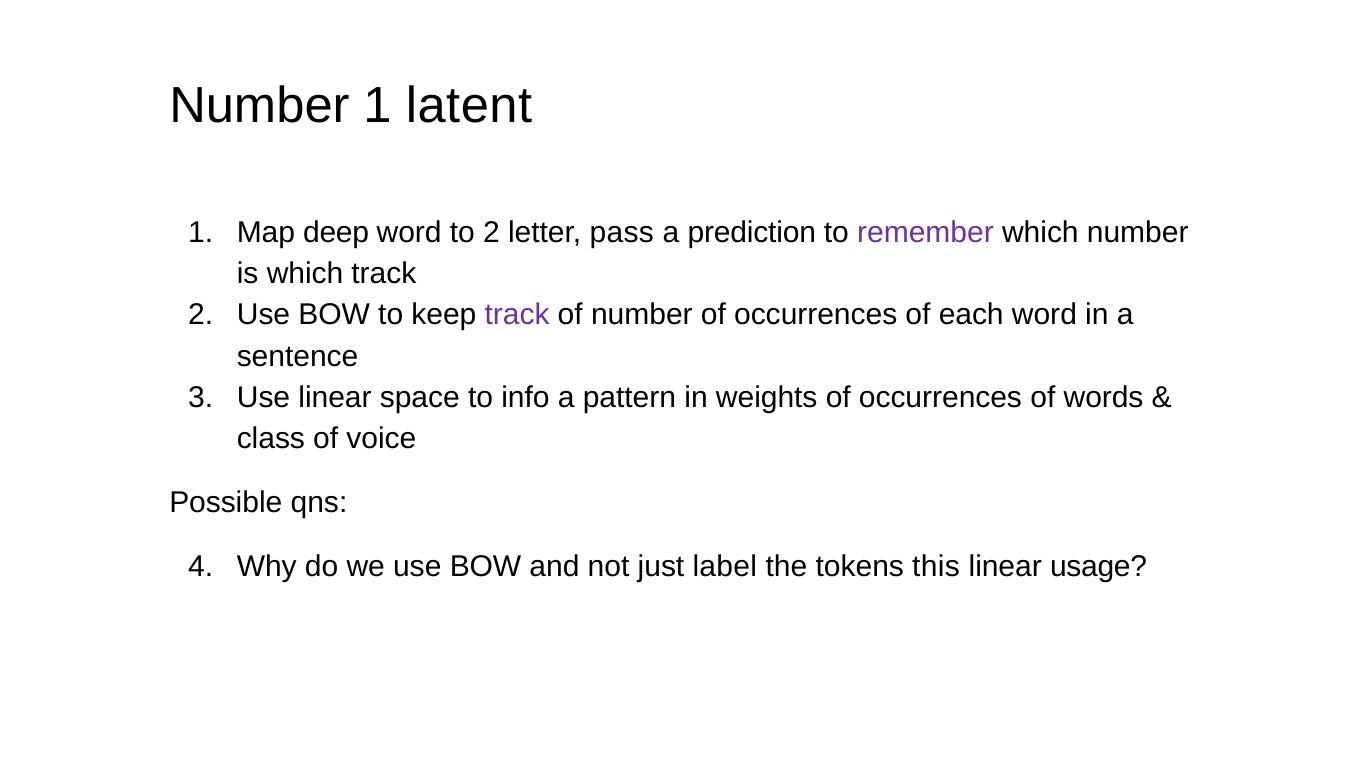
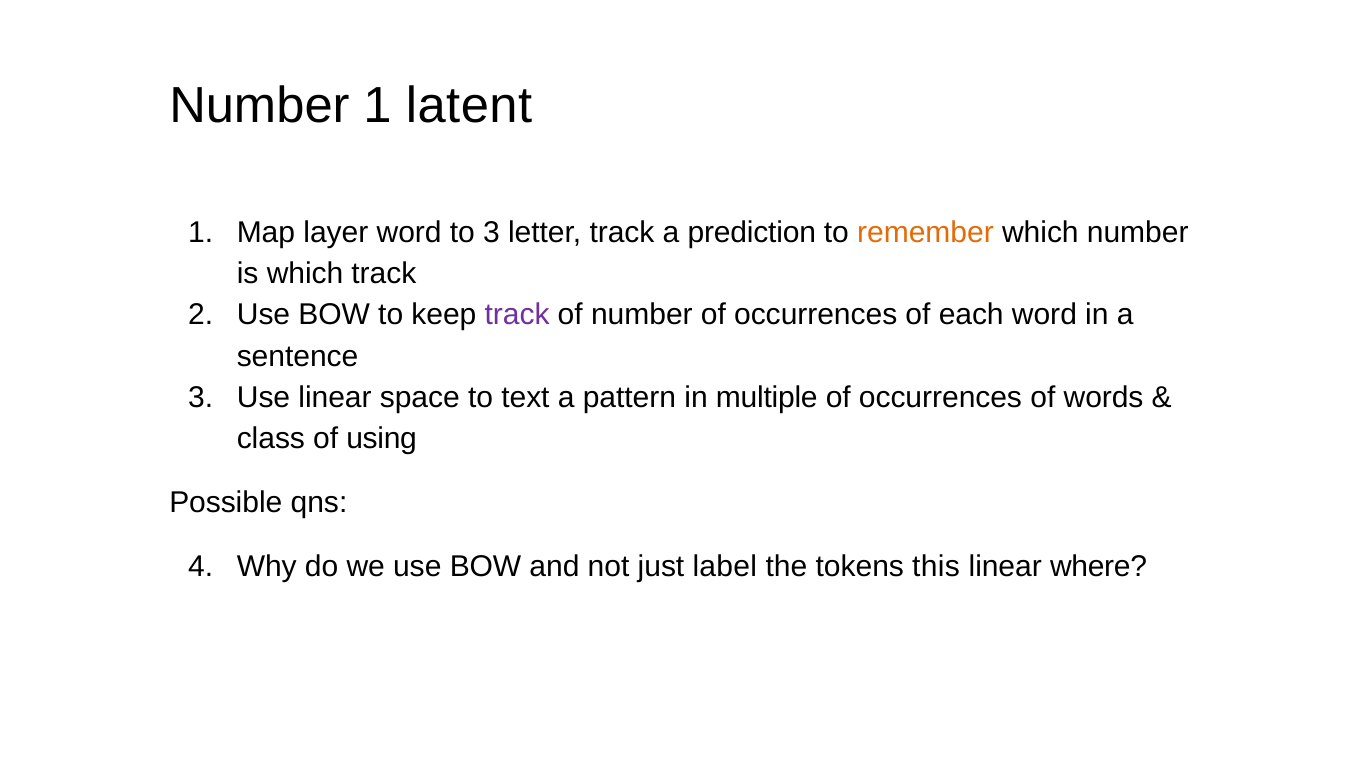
deep: deep -> layer (336, 232)
to 2: 2 -> 3 (491, 232)
letter pass: pass -> track (622, 232)
remember colour: purple -> orange (925, 232)
info: info -> text (525, 398)
weights: weights -> multiple (767, 398)
voice: voice -> using (382, 439)
usage: usage -> where (1099, 567)
